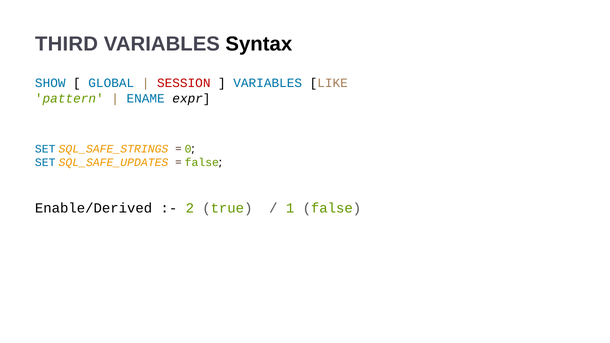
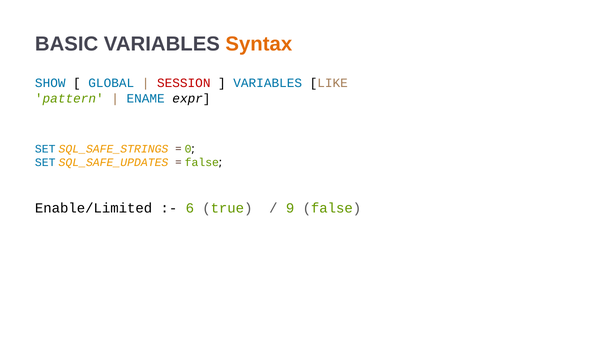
THIRD: THIRD -> BASIC (67, 44)
Syntax colour: black -> orange (259, 44)
Enable/Derived: Enable/Derived -> Enable/Limited (94, 208)
2: 2 -> 6 (190, 208)
1: 1 -> 9 (290, 208)
